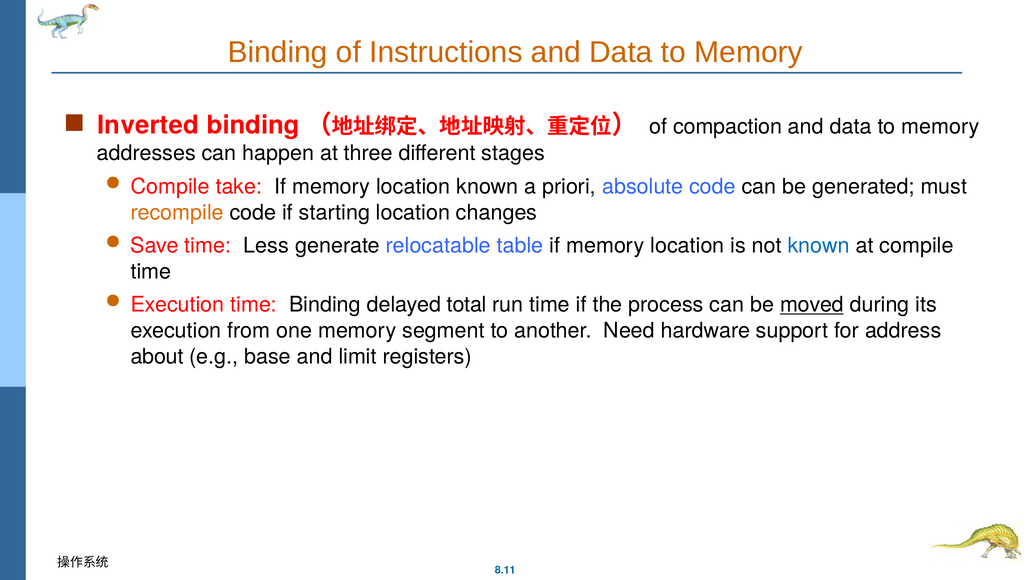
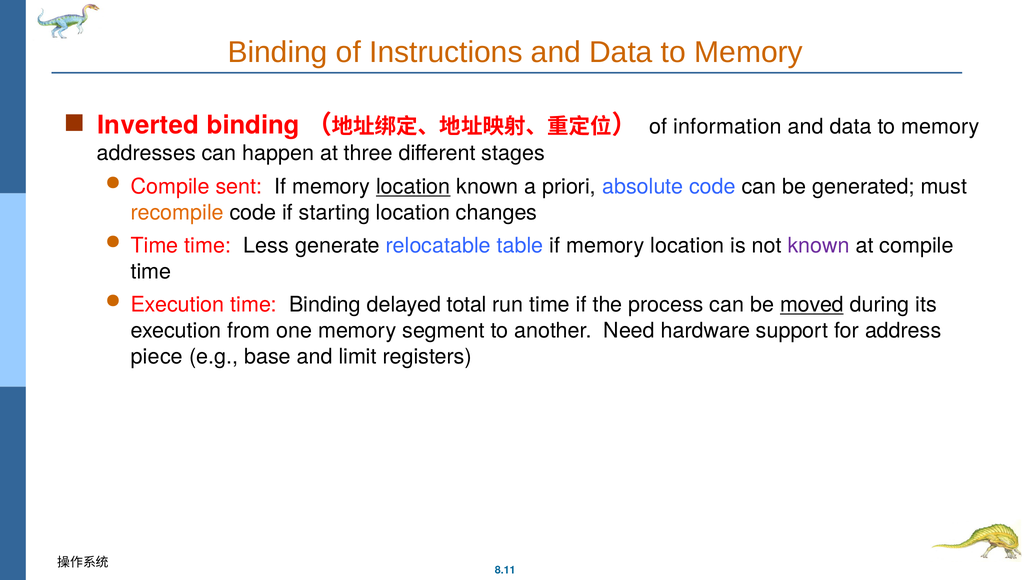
compaction: compaction -> information (727, 127)
take: take -> sent (239, 187)
location underline: none -> present (413, 187)
Save: Save -> Time (155, 246)
known colour: blue -> purple (819, 246)
about: about -> piece (157, 356)
